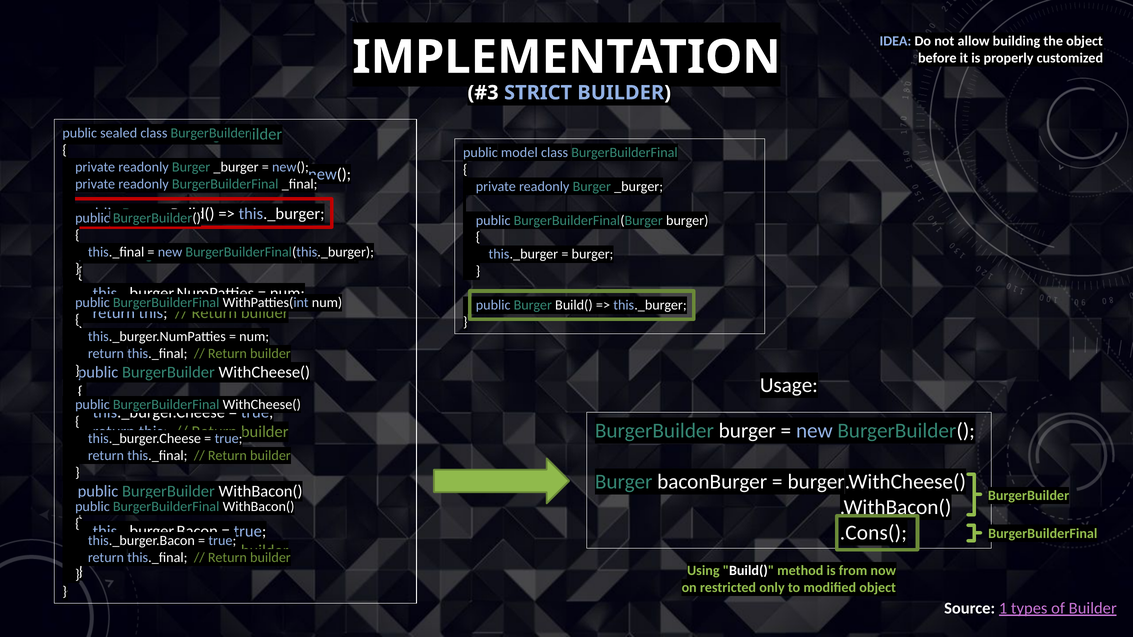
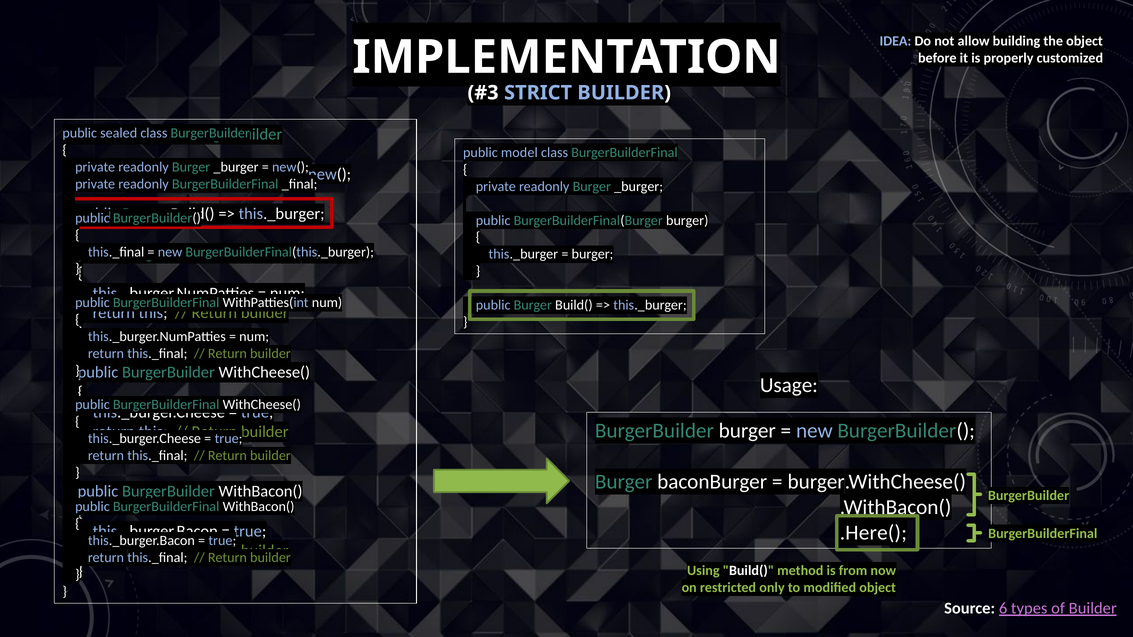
.Cons(: .Cons( -> .Here( (873, 533)
1: 1 -> 6 (1003, 608)
